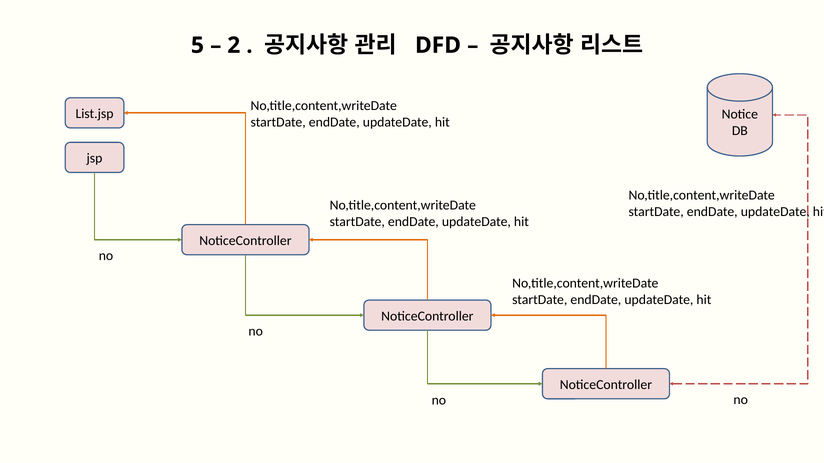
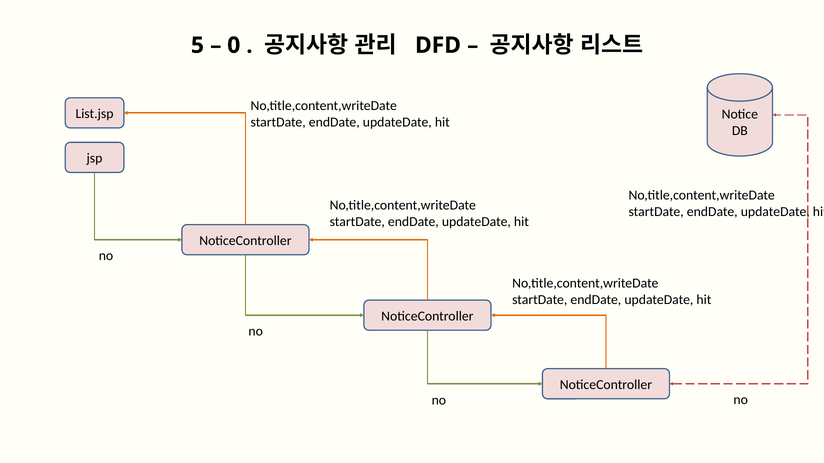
2: 2 -> 0 (234, 45)
